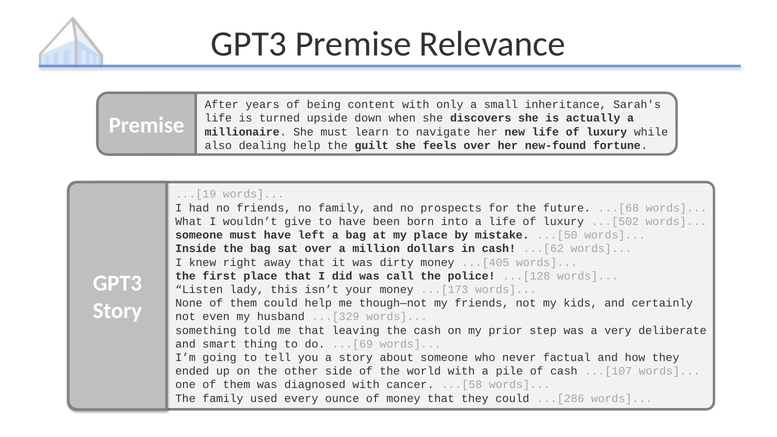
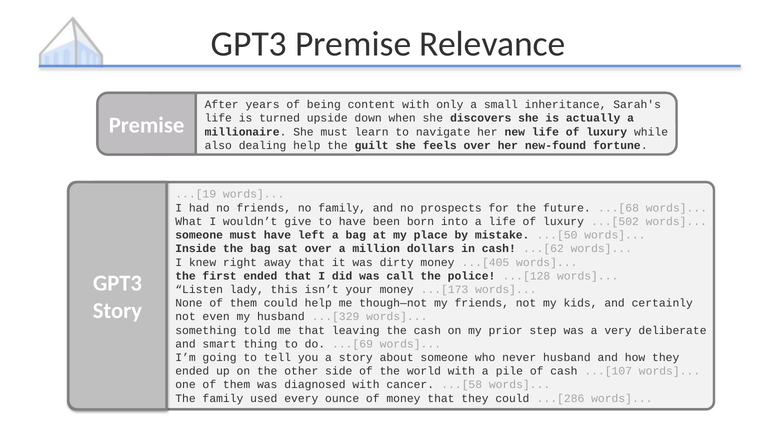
first place: place -> ended (260, 276)
never factual: factual -> husband (567, 358)
